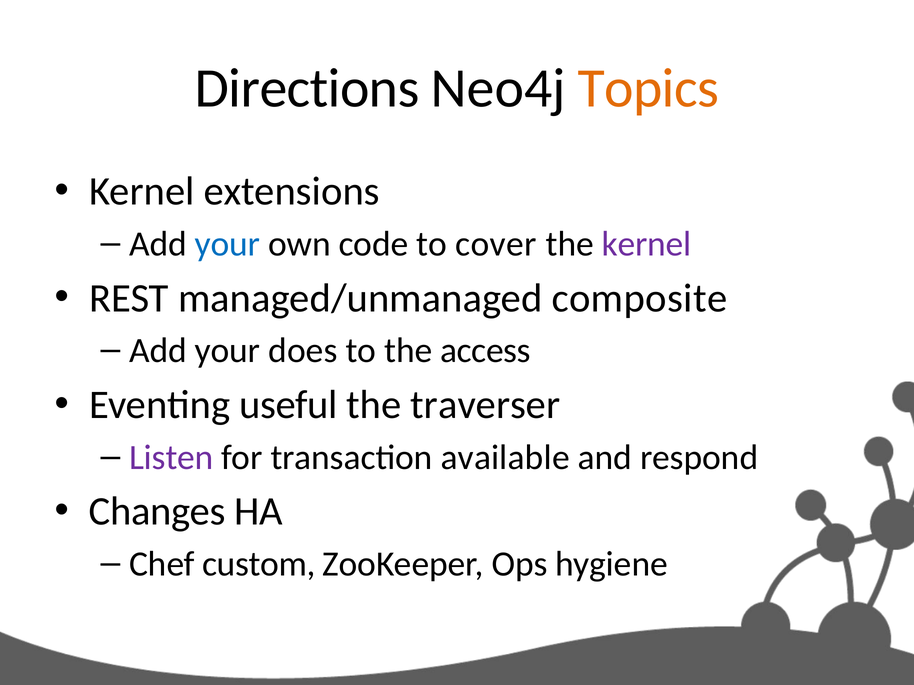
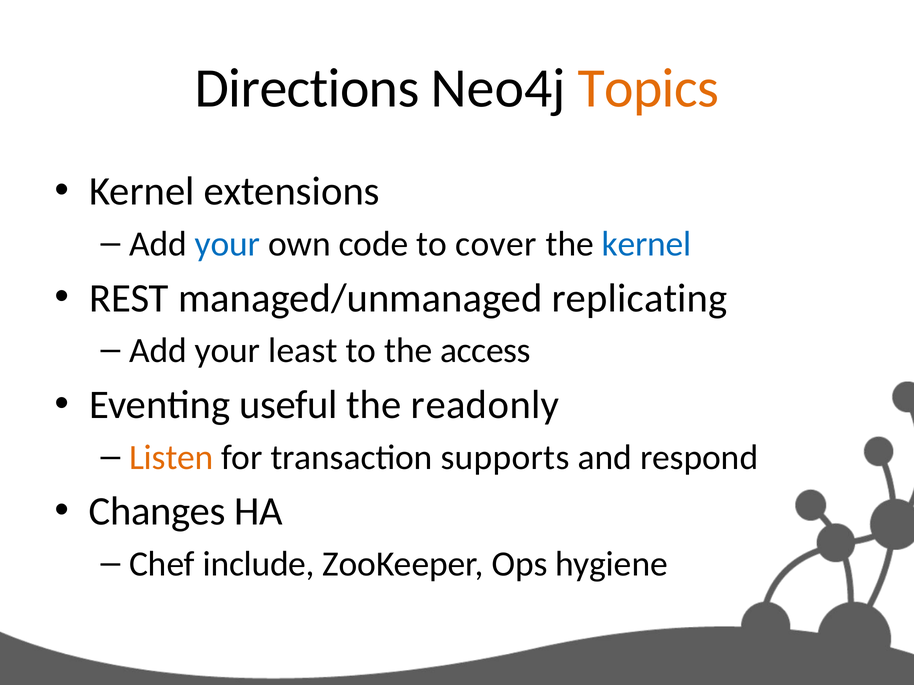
kernel colour: purple -> blue (647, 244)
composite: composite -> replicating (640, 298)
does: does -> least (303, 351)
traverser: traverser -> readonly (485, 405)
Listen colour: purple -> orange (171, 458)
available: available -> supports (505, 458)
custom: custom -> include (259, 564)
